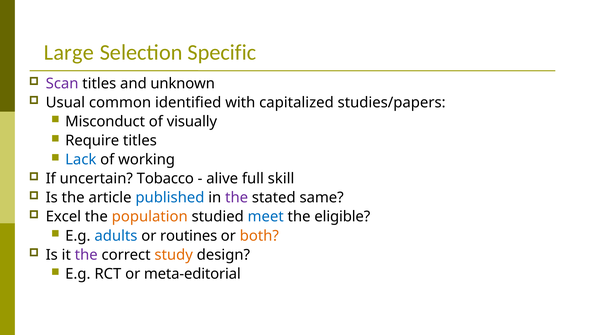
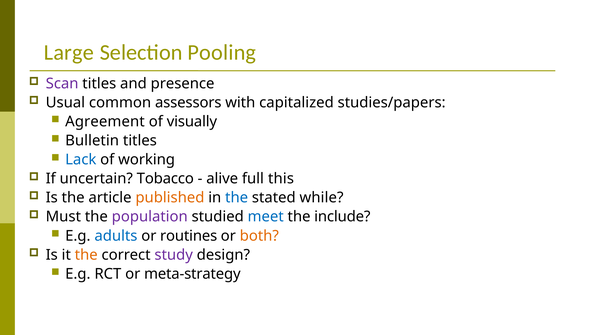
Specific: Specific -> Pooling (222, 52)
unknown: unknown -> presence (183, 84)
identified: identified -> assessors (188, 102)
Misconduct: Misconduct -> Agreement (105, 121)
Require: Require -> Bulletin (92, 140)
skill: skill -> this (281, 178)
published colour: blue -> orange (170, 197)
the colour: purple -> blue (237, 197)
same: same -> while (322, 197)
Excel: Excel -> Must (63, 217)
population colour: orange -> purple (150, 217)
eligible: eligible -> include (342, 217)
the colour: purple -> orange (86, 255)
study colour: orange -> purple (174, 255)
meta-editorial: meta-editorial -> meta-strategy (192, 274)
